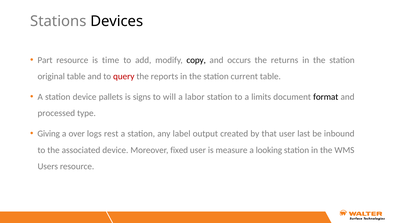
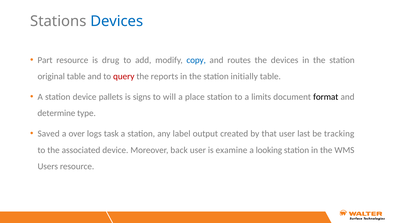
Devices colour: black -> blue (117, 21)
time: time -> drug (111, 60)
copy colour: black -> blue (196, 60)
occurs: occurs -> routes (239, 60)
the returns: returns -> devices (285, 60)
current: current -> initially (244, 76)
labor: labor -> place (195, 97)
processed: processed -> determine (56, 113)
Giving: Giving -> Saved (49, 134)
rest: rest -> task (111, 134)
inbound: inbound -> tracking (339, 134)
fixed: fixed -> back (179, 150)
measure: measure -> examine (231, 150)
